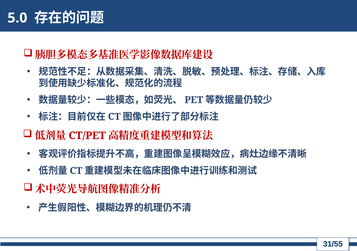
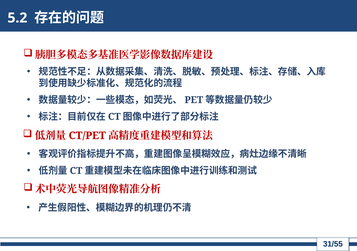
5.0: 5.0 -> 5.2 (17, 18)
